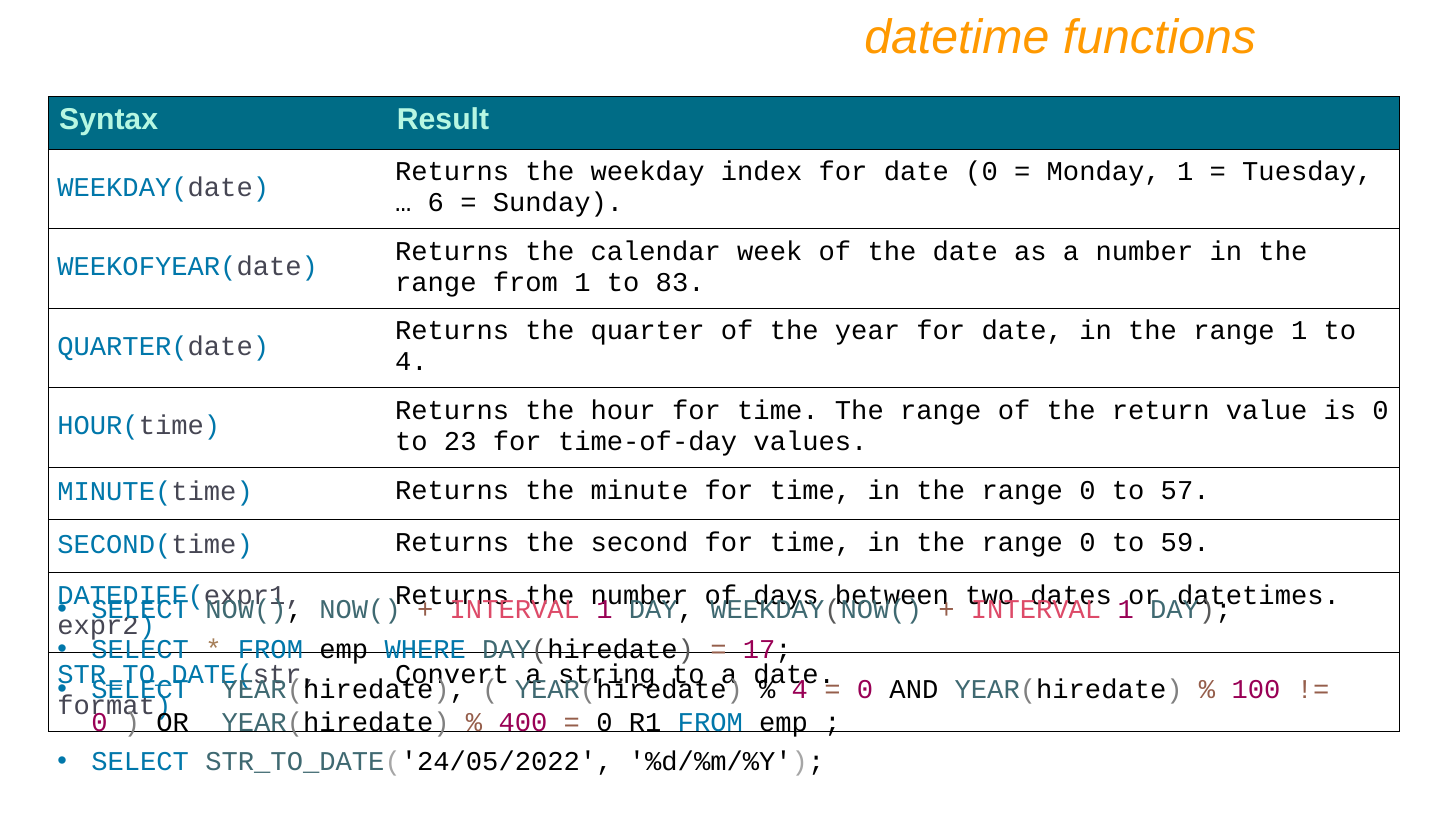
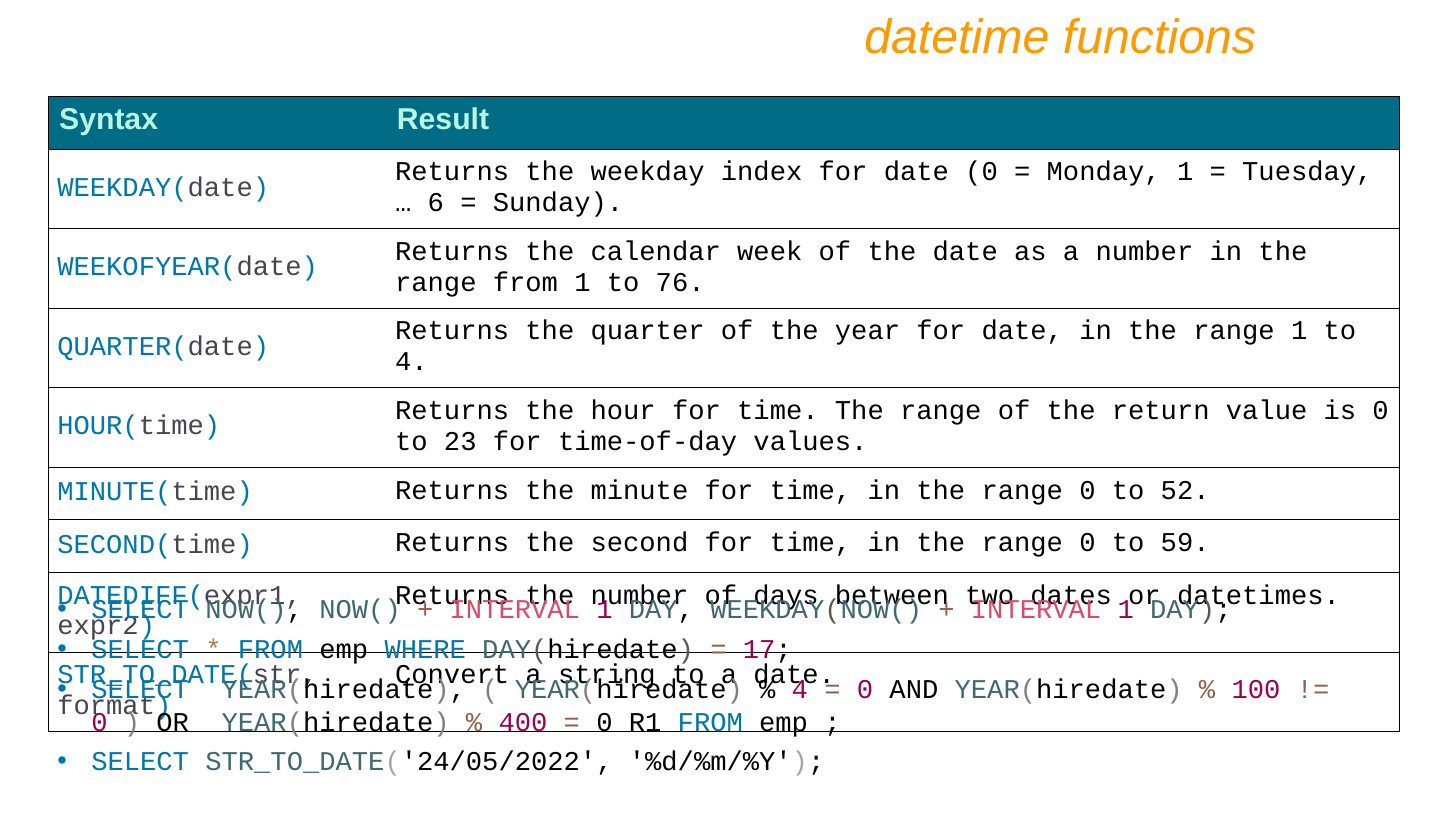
83: 83 -> 76 (680, 282)
57: 57 -> 52 (1185, 490)
